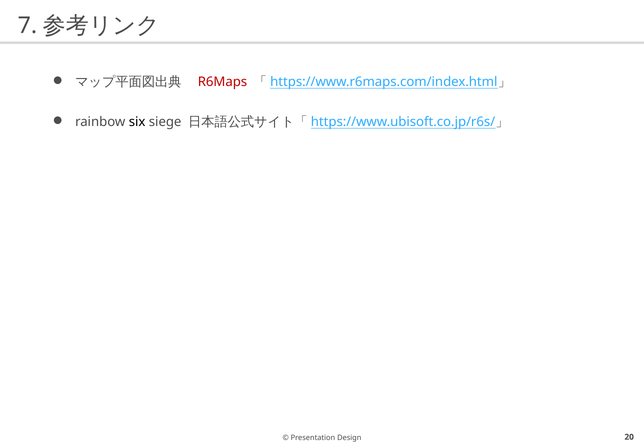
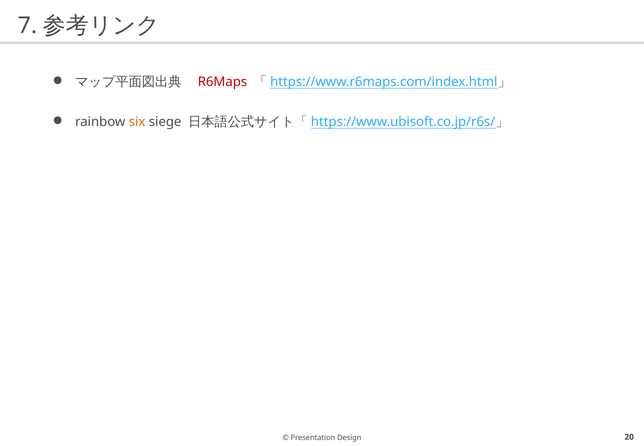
six colour: black -> orange (137, 122)
